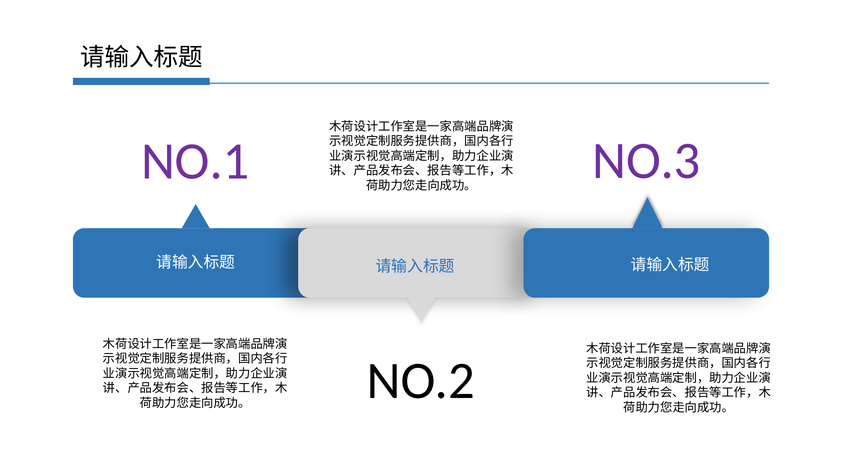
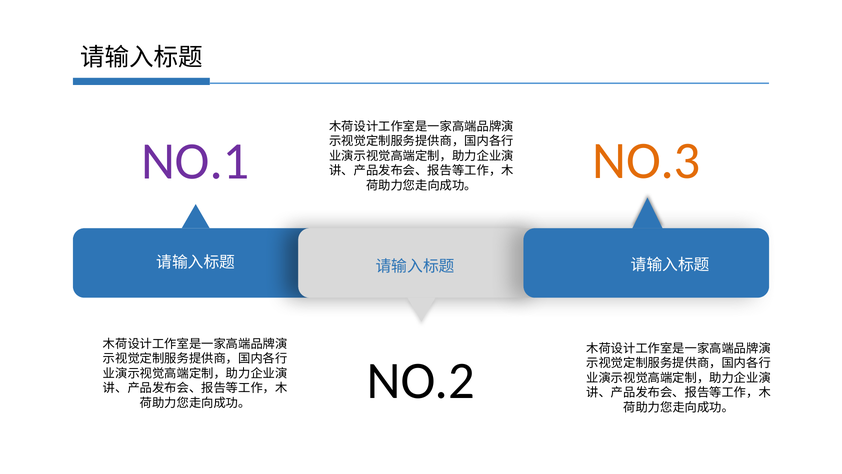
NO.3 colour: purple -> orange (646, 161)
